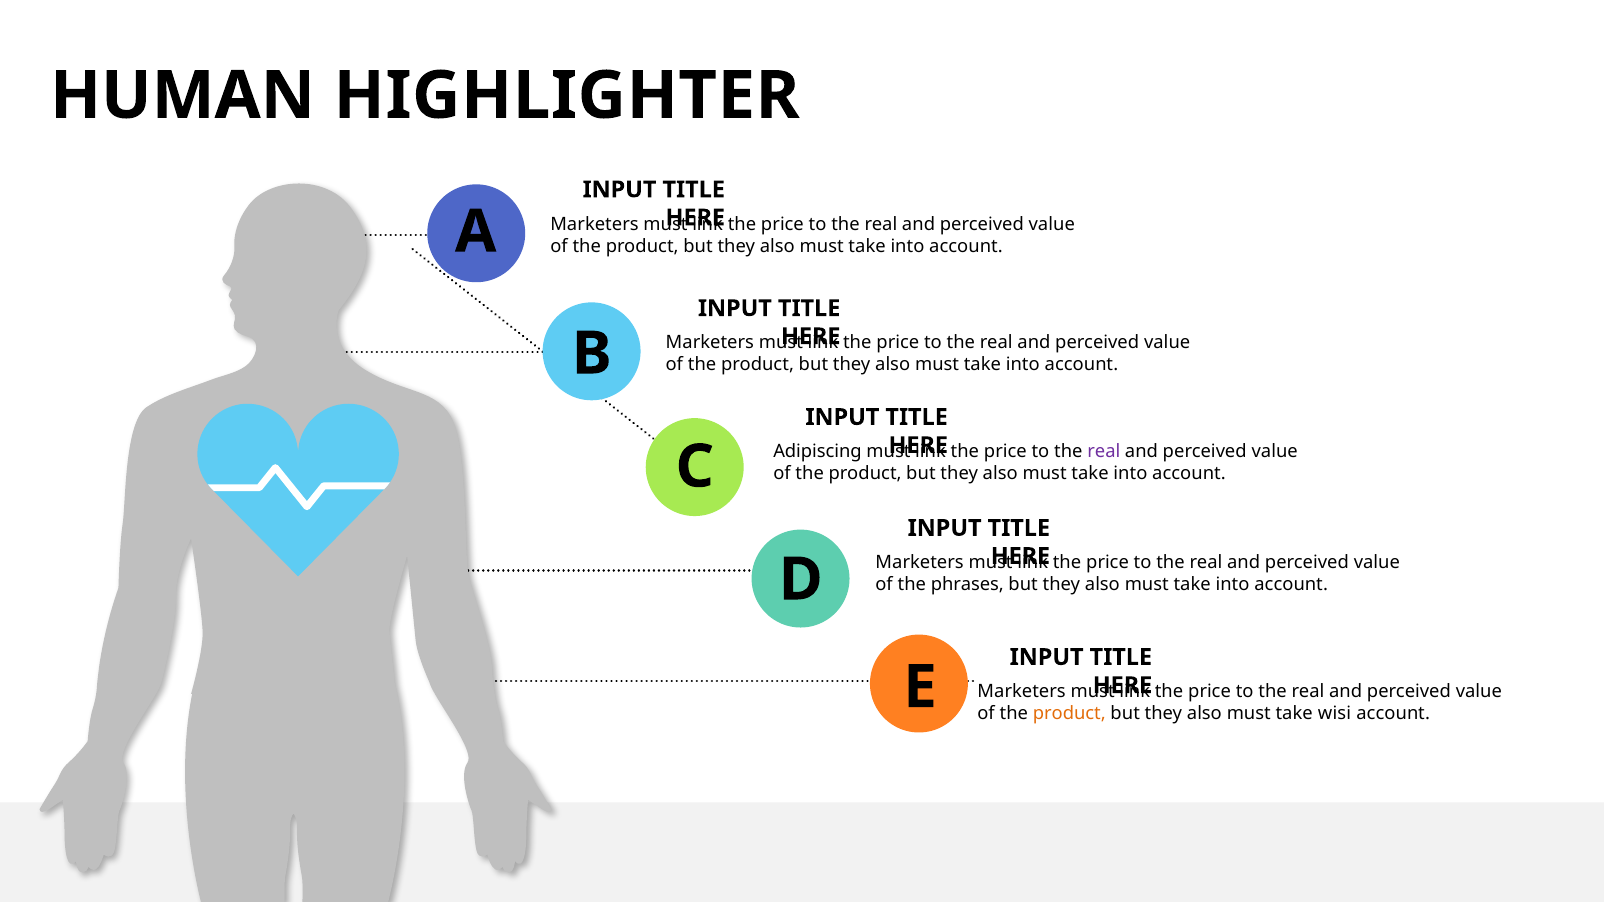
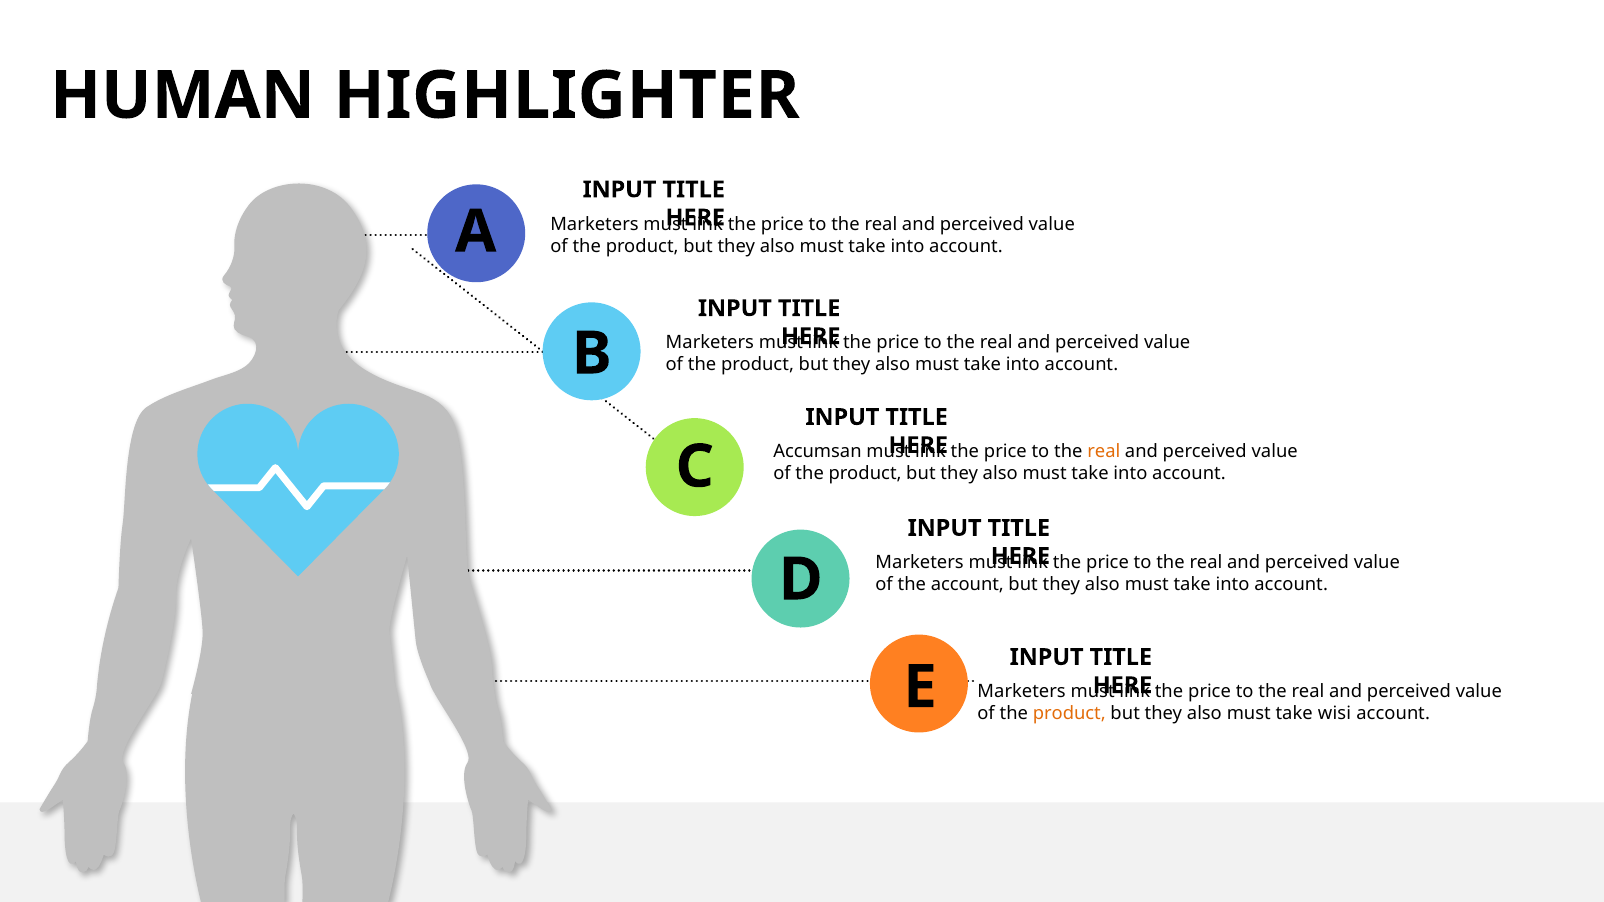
Adipiscing: Adipiscing -> Accumsan (817, 452)
real colour: purple -> orange (1104, 452)
the phrases: phrases -> account (967, 585)
